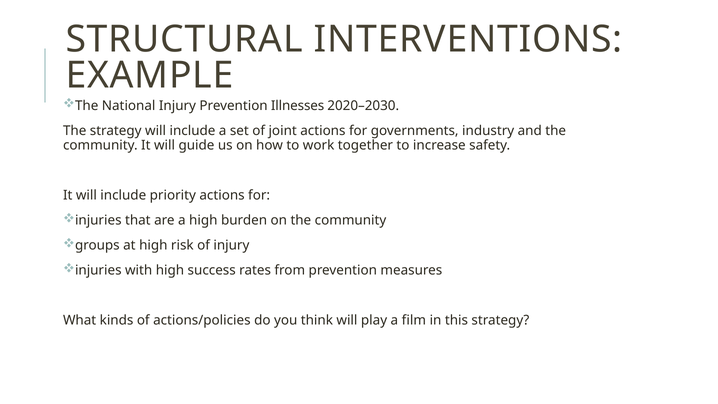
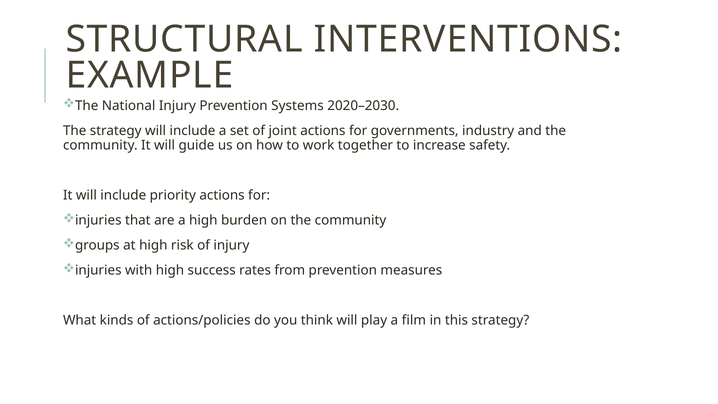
Illnesses: Illnesses -> Systems (297, 106)
